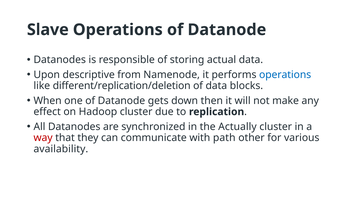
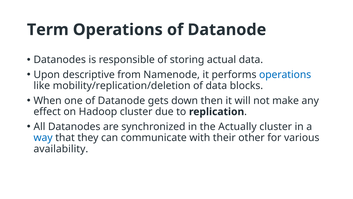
Slave: Slave -> Term (48, 30)
different/replication/deletion: different/replication/deletion -> mobility/replication/deletion (122, 86)
way colour: red -> blue (43, 137)
path: path -> their (224, 137)
